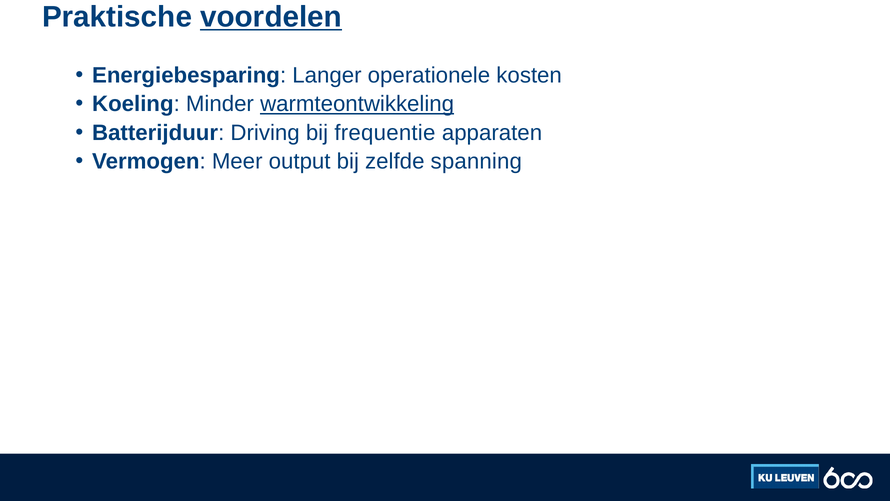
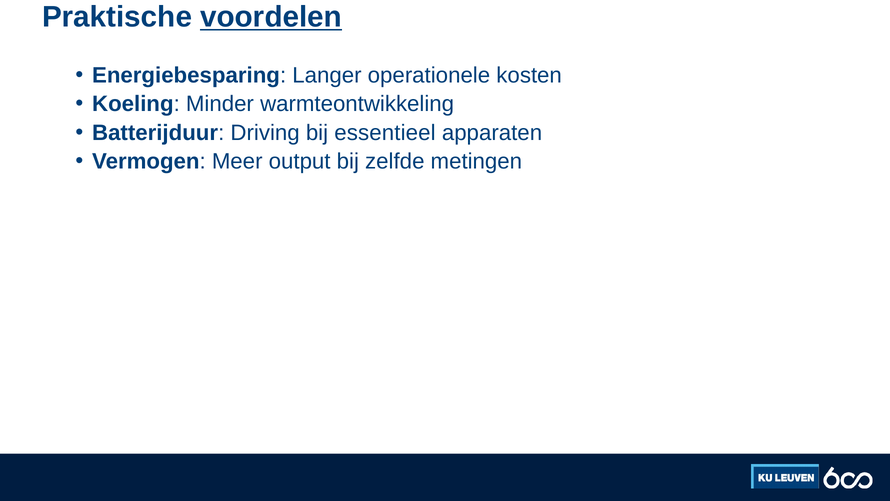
warmteontwikkeling underline: present -> none (357, 104)
frequentie: frequentie -> essentieel (385, 133)
spanning: spanning -> metingen (476, 161)
